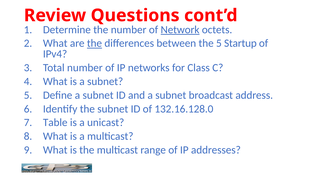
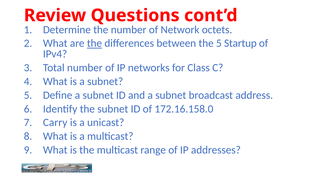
Network underline: present -> none (180, 30)
132.16.128.0: 132.16.128.0 -> 172.16.158.0 (184, 109)
Table: Table -> Carry (55, 123)
